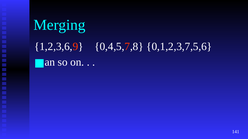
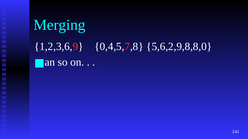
0,1,2,3,7,5,6: 0,1,2,3,7,5,6 -> 5,6,2,9,8,8,0 (179, 47)
